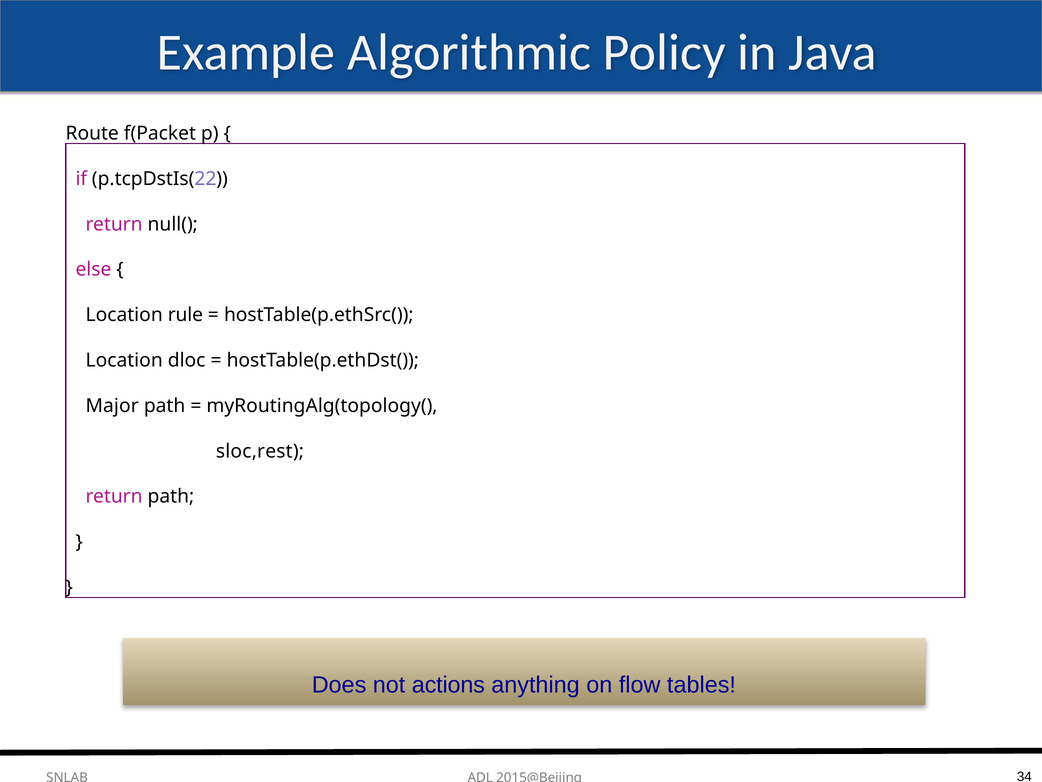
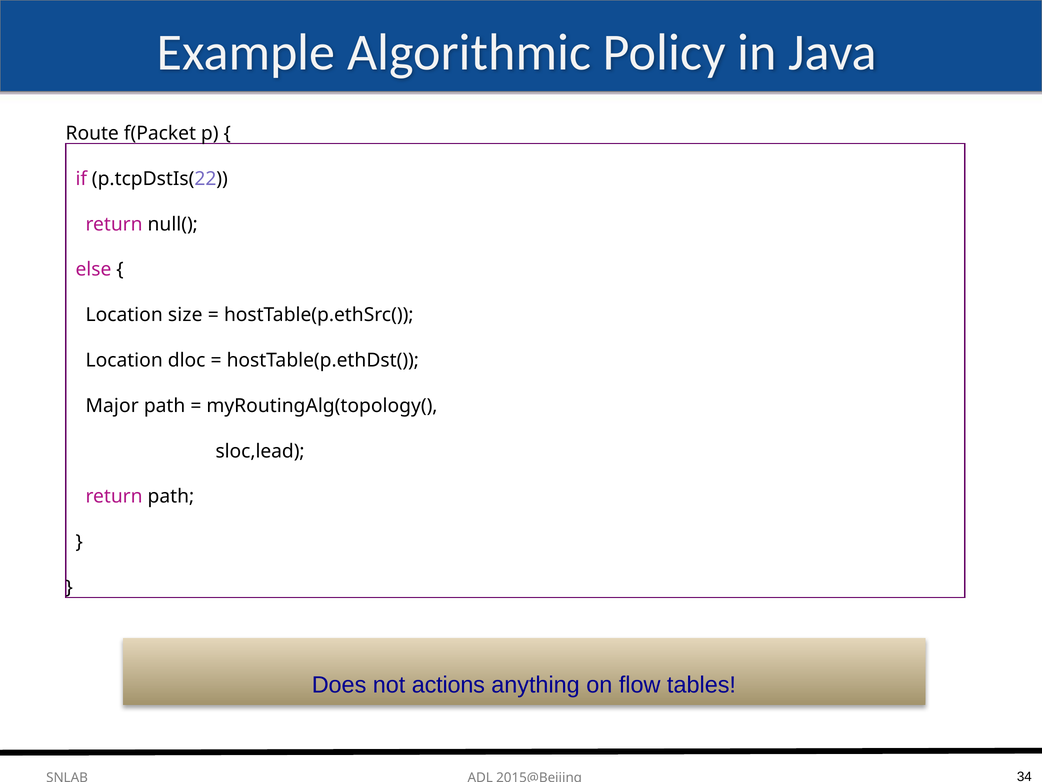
rule: rule -> size (185, 315)
sloc,rest: sloc,rest -> sloc,lead (260, 451)
